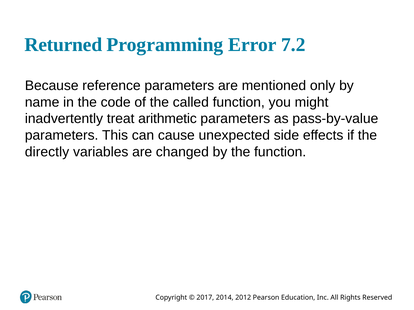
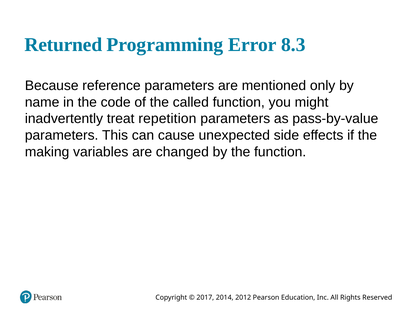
7.2: 7.2 -> 8.3 (293, 45)
arithmetic: arithmetic -> repetition (167, 119)
directly: directly -> making (47, 152)
